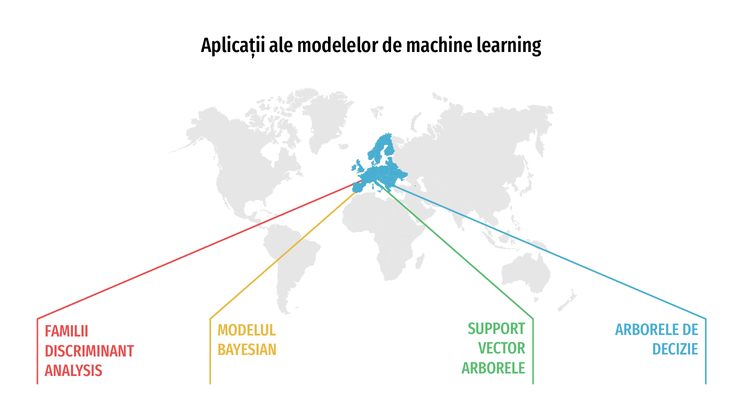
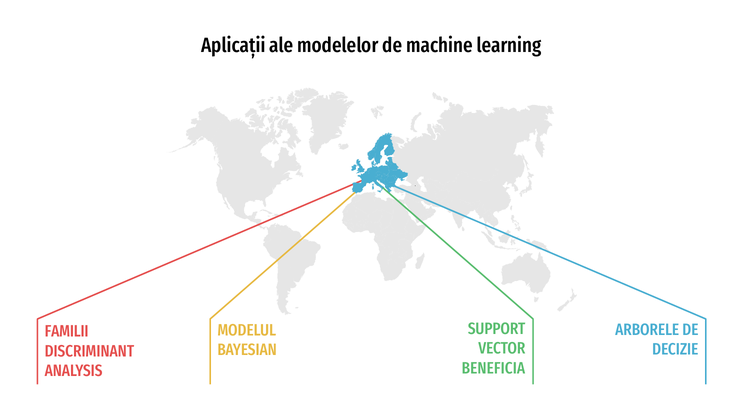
ARBORELE: ARBORELE -> BENEFICIA (493, 368)
